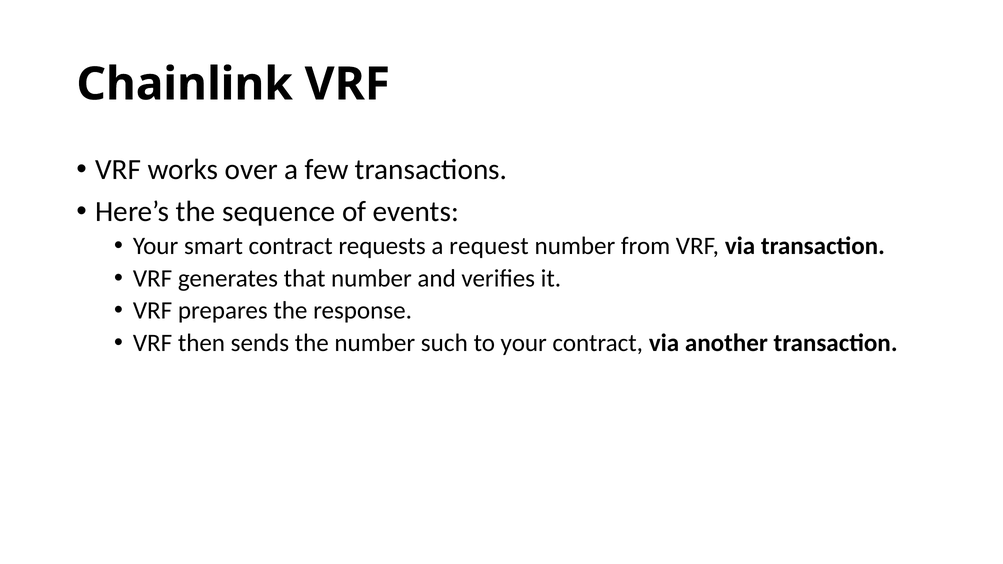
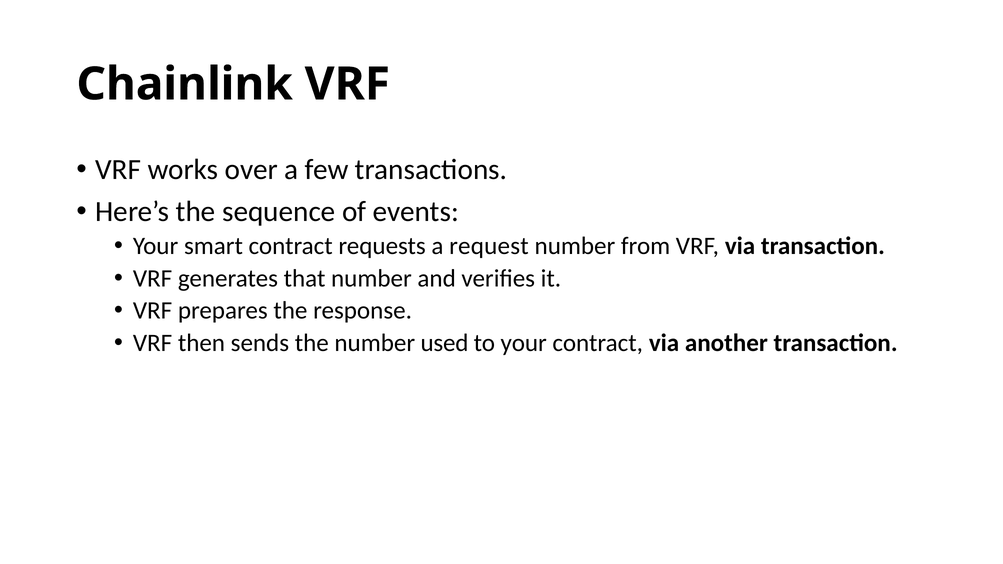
such: such -> used (445, 343)
